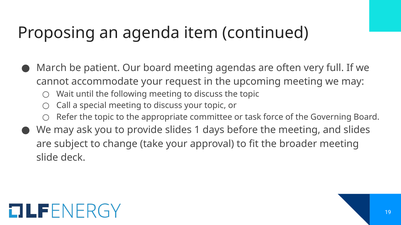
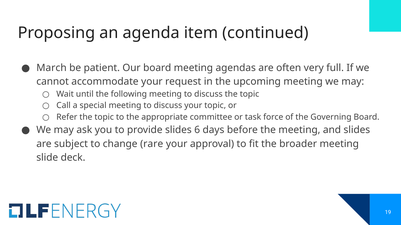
1: 1 -> 6 (197, 130)
take: take -> rare (152, 144)
